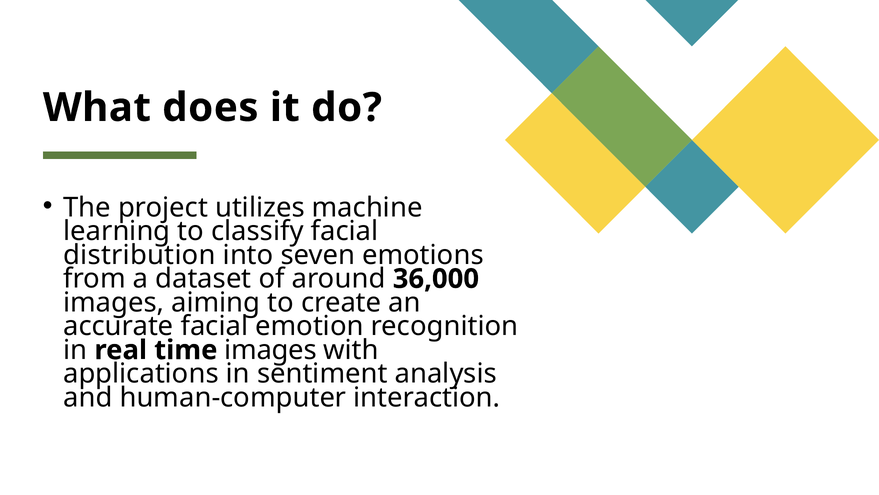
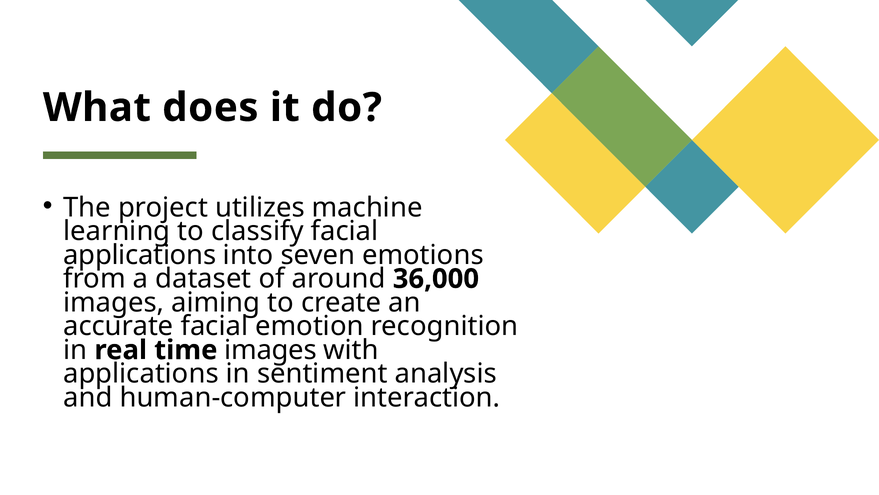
distribution: distribution -> applications (140, 255)
